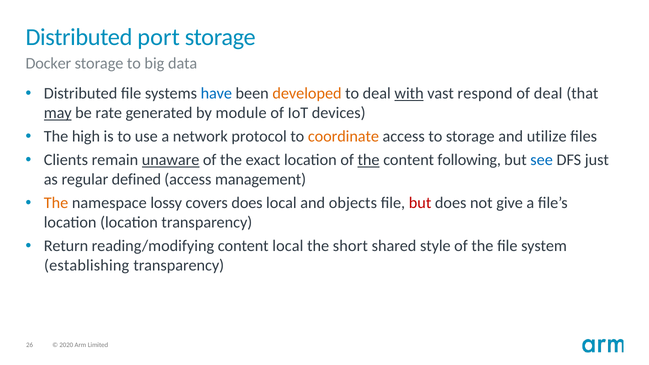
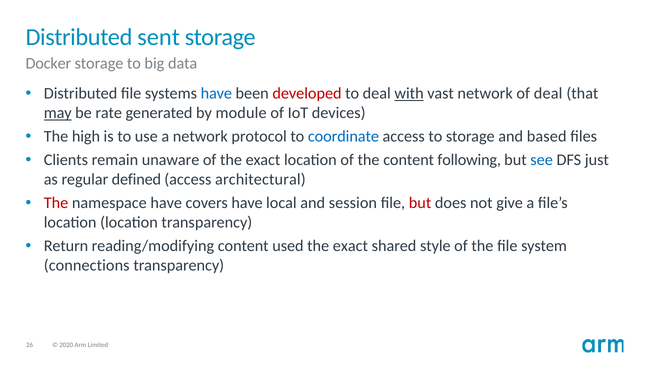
port: port -> sent (159, 37)
developed colour: orange -> red (307, 94)
vast respond: respond -> network (485, 94)
coordinate colour: orange -> blue (343, 137)
utilize: utilize -> based (547, 137)
unaware underline: present -> none (171, 160)
the underline: present -> none (369, 160)
management: management -> architectural (260, 180)
The colour: orange -> red (56, 203)
namespace lossy: lossy -> have (166, 203)
covers does: does -> have (247, 203)
objects: objects -> session (353, 203)
content local: local -> used (288, 246)
short: short -> exact (350, 246)
establishing: establishing -> connections (87, 266)
